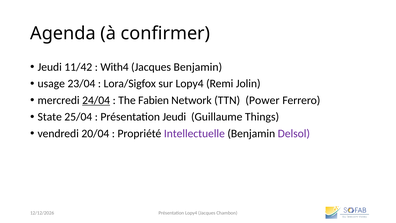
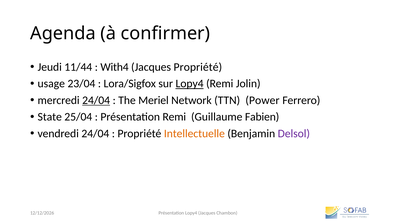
11/42: 11/42 -> 11/44 (78, 67)
Jacques Benjamin: Benjamin -> Propriété (198, 67)
Lopy4 underline: none -> present (190, 84)
Fabien: Fabien -> Meriel (153, 100)
Présentation Jeudi: Jeudi -> Remi (174, 117)
Things: Things -> Fabien (262, 117)
vendredi 20/04: 20/04 -> 24/04 (95, 133)
Intellectuelle colour: purple -> orange (194, 133)
